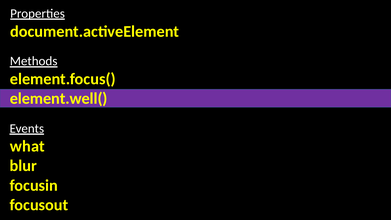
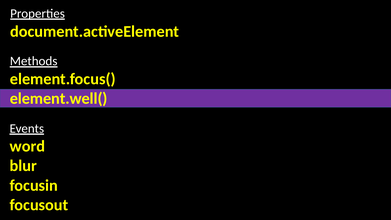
what: what -> word (27, 146)
